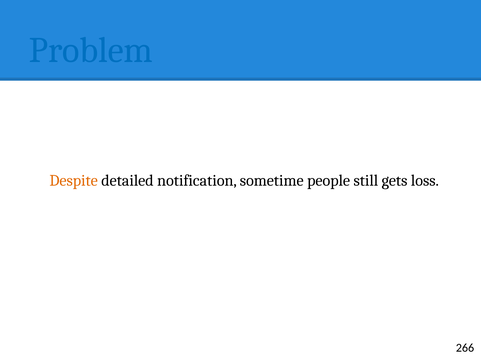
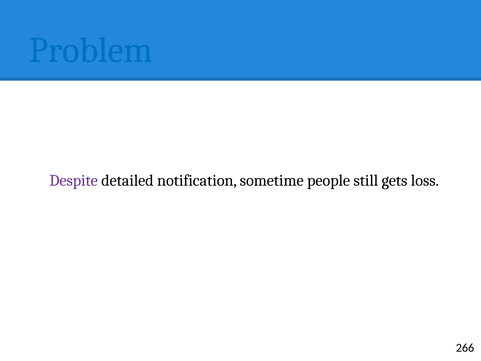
Despite colour: orange -> purple (74, 181)
